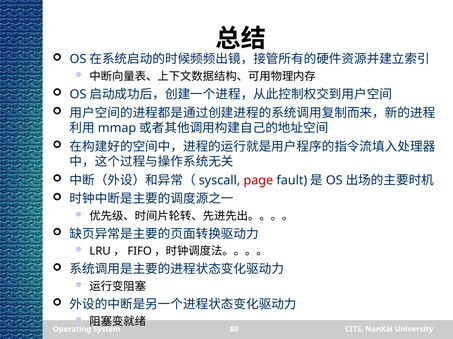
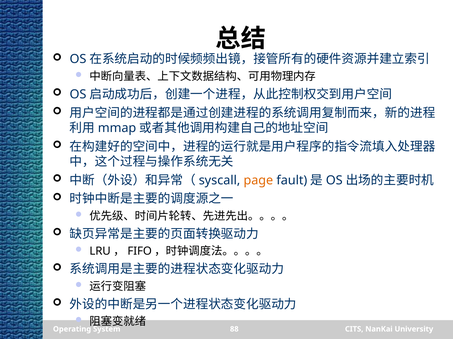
page colour: red -> orange (258, 181)
